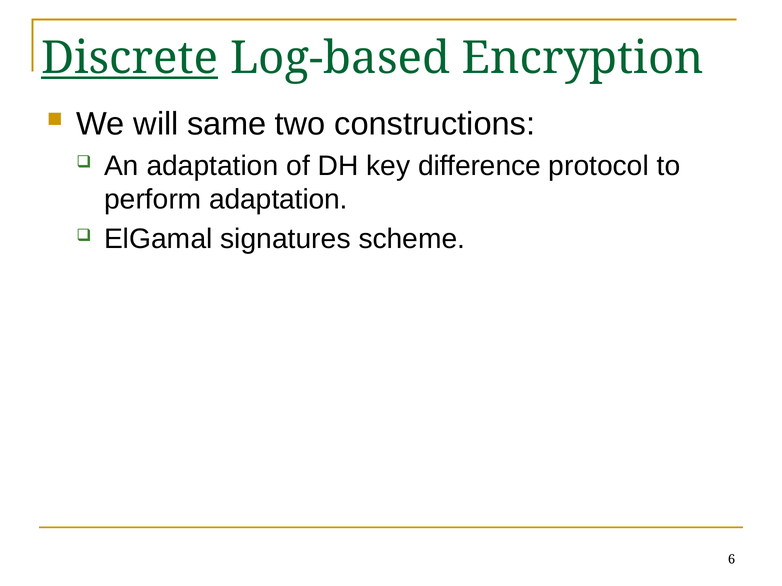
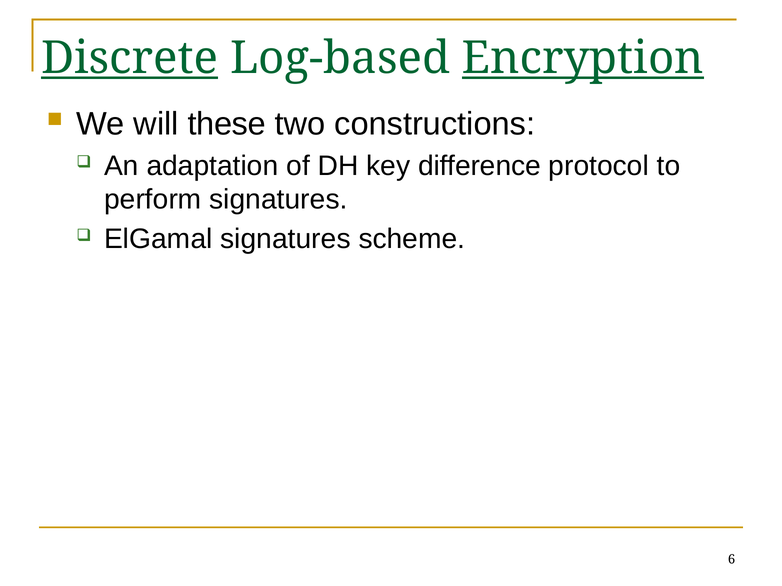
Encryption underline: none -> present (583, 58)
same: same -> these (227, 124)
perform adaptation: adaptation -> signatures (278, 200)
